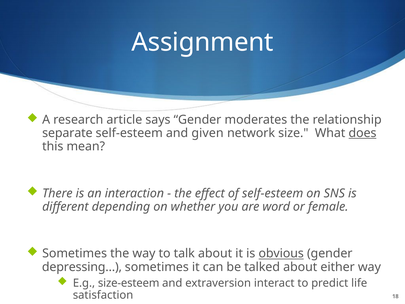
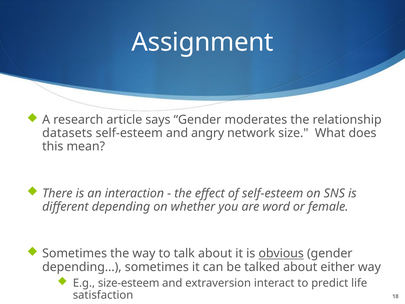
separate: separate -> datasets (67, 133)
given: given -> angry (208, 133)
does underline: present -> none (363, 133)
depressing…: depressing… -> depending… (82, 267)
